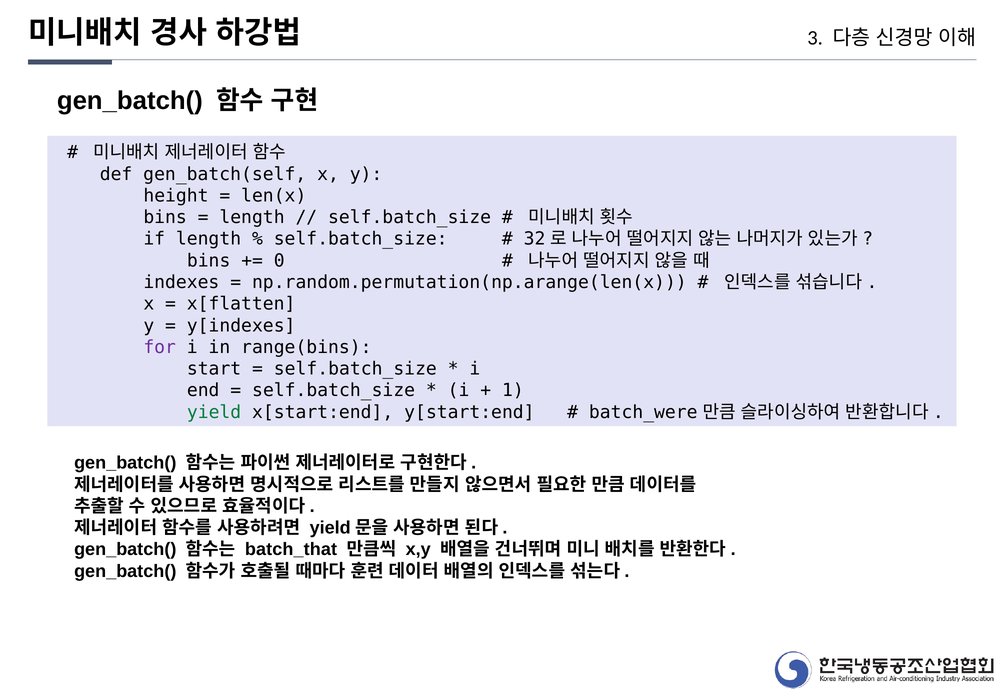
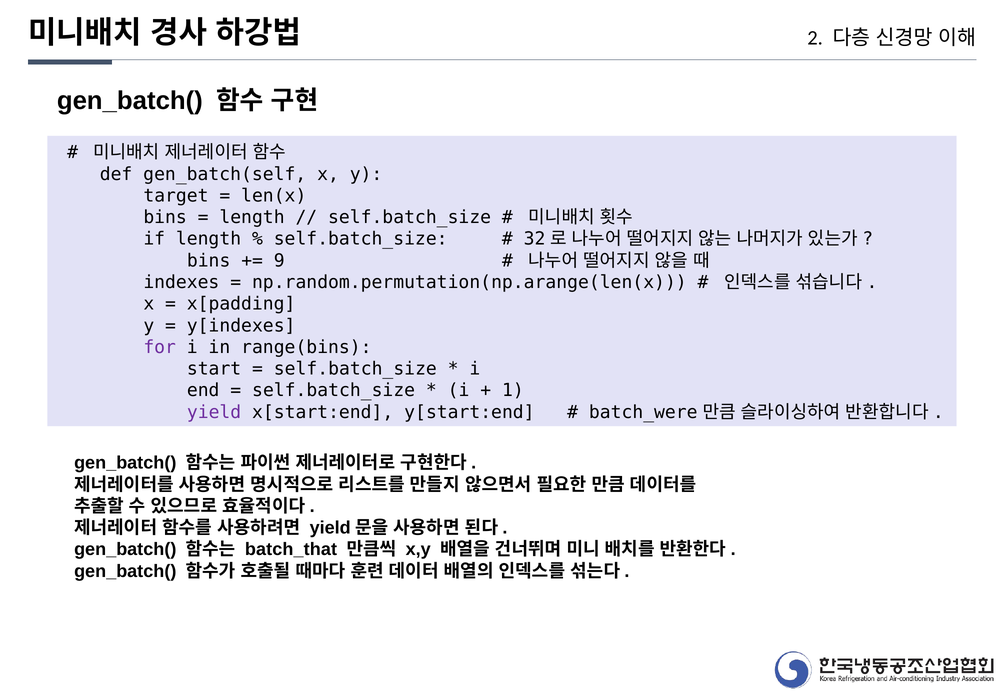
3: 3 -> 2 (815, 38)
height: height -> target (176, 196)
0: 0 -> 9 (279, 261)
x[flatten: x[flatten -> x[padding (241, 304)
yield colour: green -> purple (214, 412)
